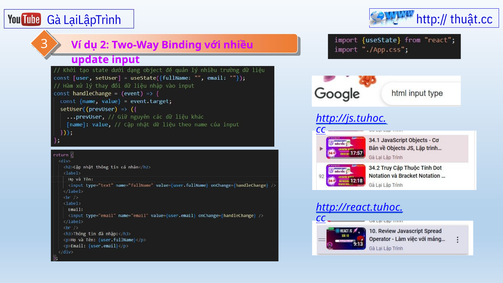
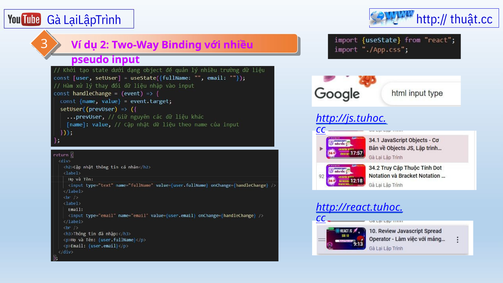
update: update -> pseudo (90, 60)
